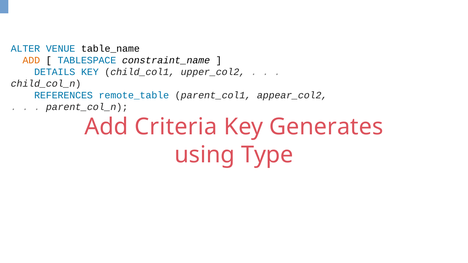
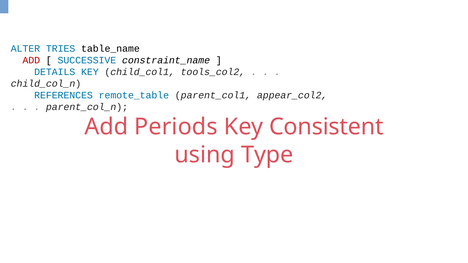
VENUE: VENUE -> TRIES (61, 49)
ADD colour: orange -> red (31, 60)
TABLESPACE: TABLESPACE -> SUCCESSIVE (87, 60)
upper_col2: upper_col2 -> tools_col2 (213, 72)
Criteria: Criteria -> Periods (176, 127)
Generates: Generates -> Consistent (326, 127)
